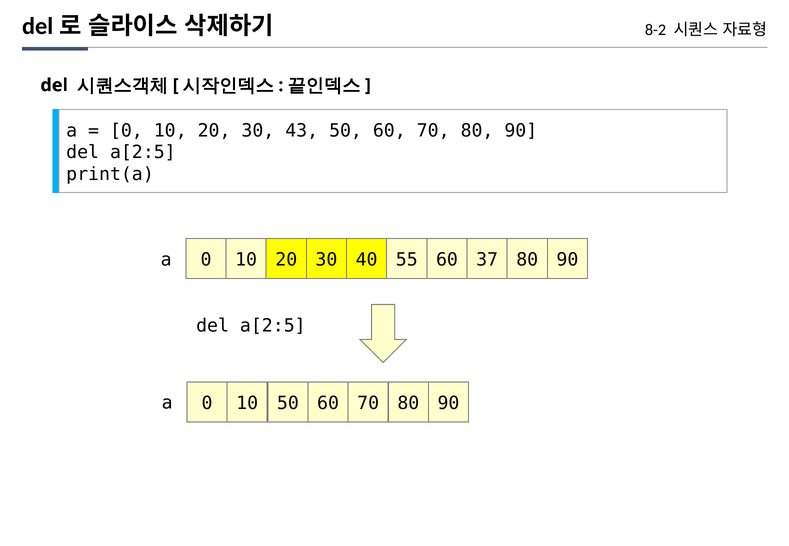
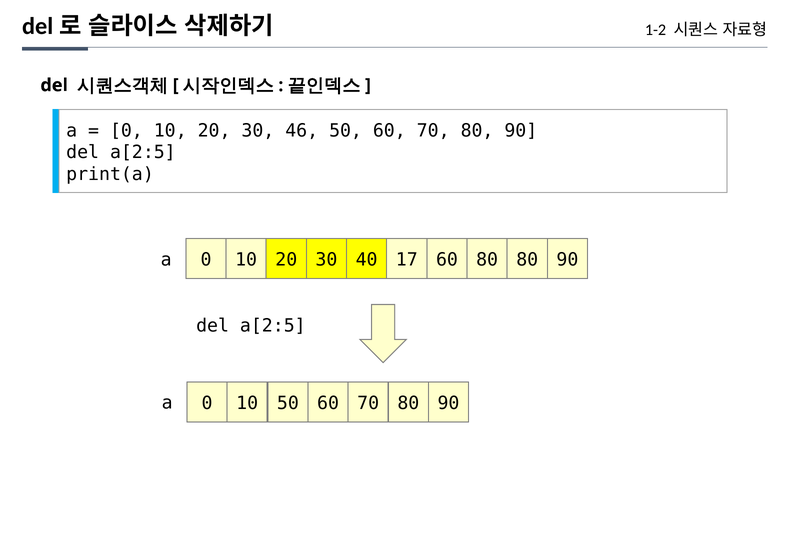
8-2: 8-2 -> 1-2 (656, 30)
43: 43 -> 46 (302, 131)
55: 55 -> 17 (407, 260)
60 37: 37 -> 80 (487, 260)
